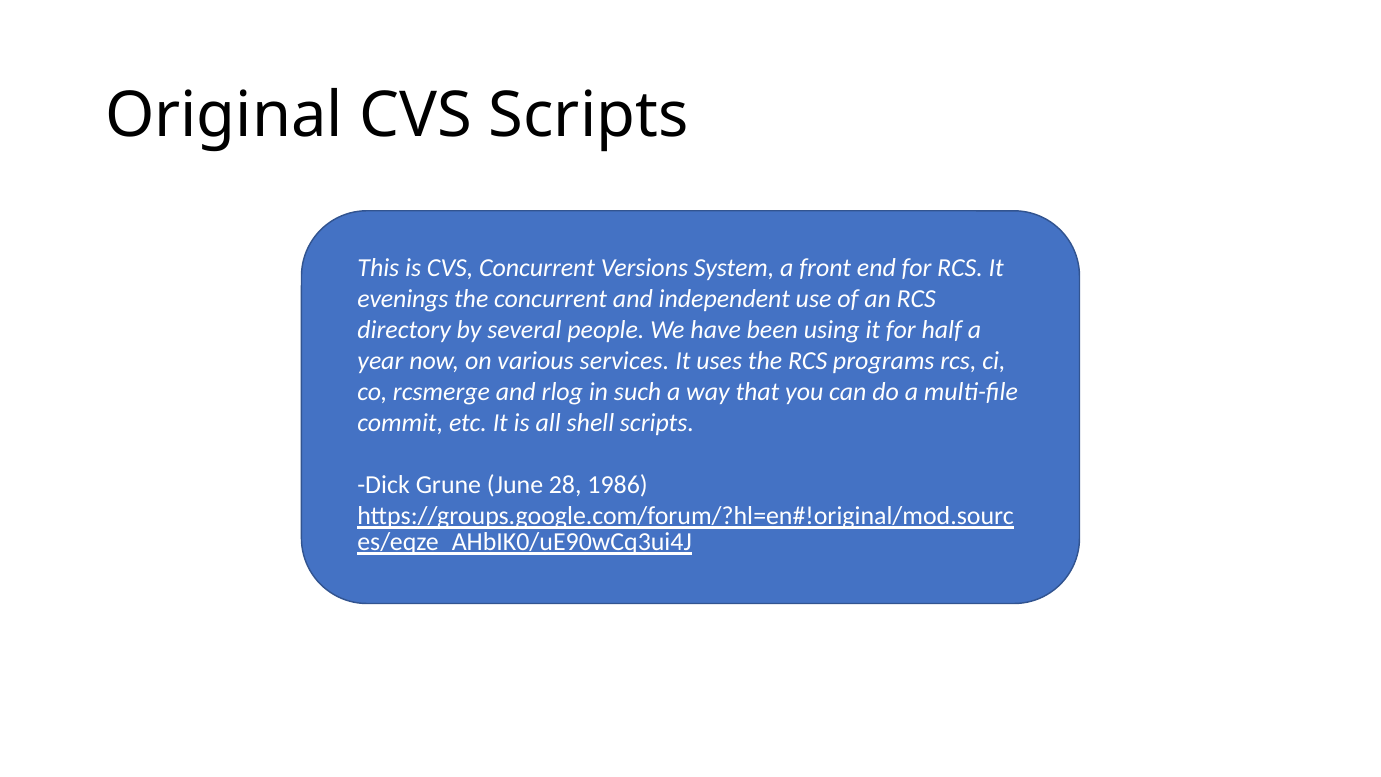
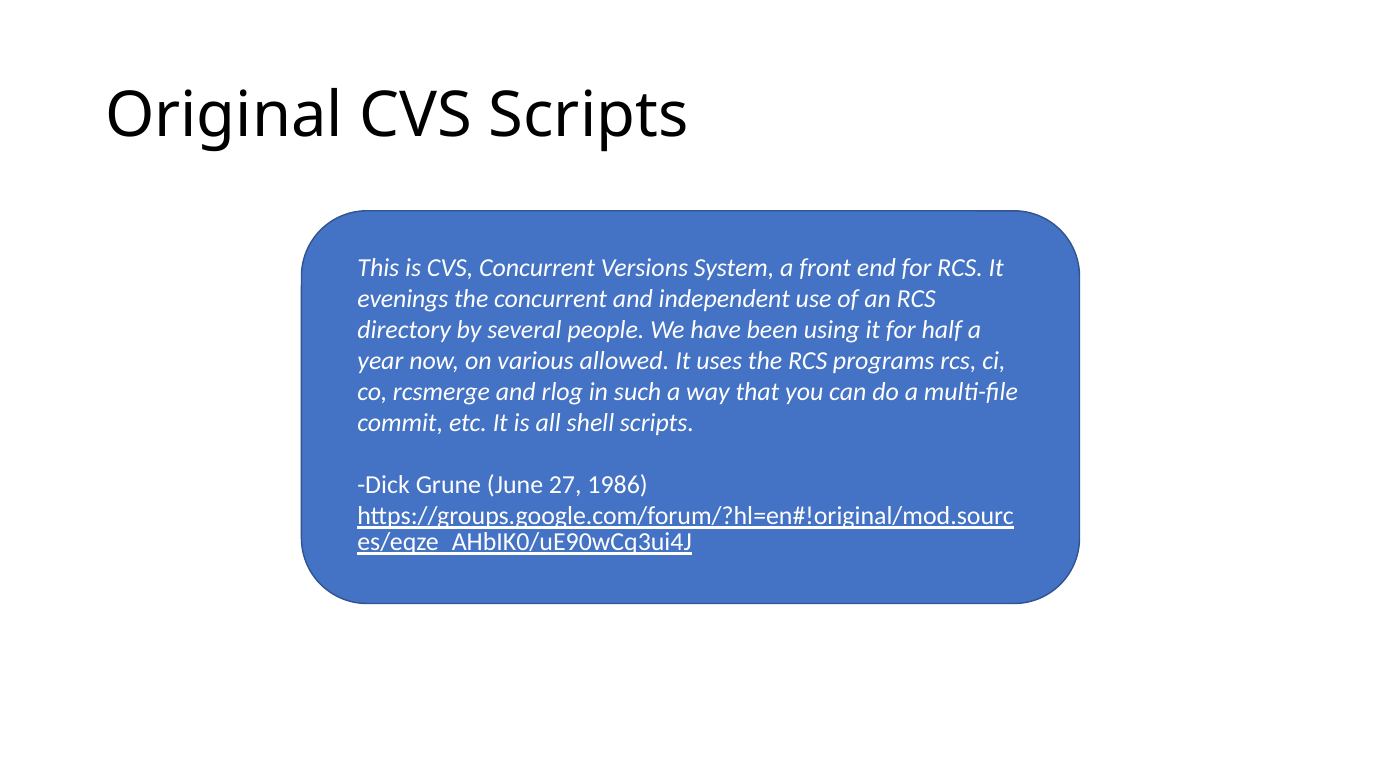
services: services -> allowed (624, 361)
28: 28 -> 27 (565, 485)
